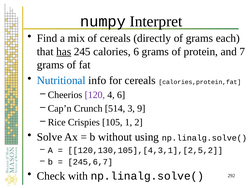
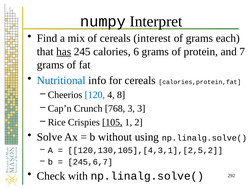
directly: directly -> interest (152, 38)
120 colour: purple -> blue (95, 95)
4 6: 6 -> 8 (121, 95)
514: 514 -> 768 (115, 108)
3 9: 9 -> 3 (141, 108)
105 underline: none -> present (112, 122)
